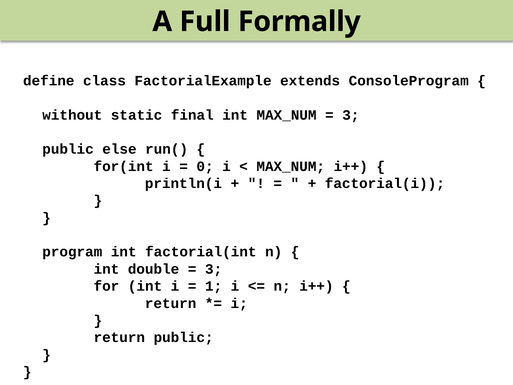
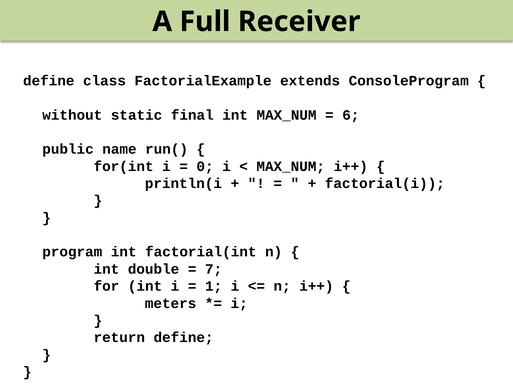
Formally: Formally -> Receiver (299, 22)
3: 3 -> 6 (351, 115)
else: else -> name (119, 149)
3: 3 -> 7 (214, 269)
return: return -> meters (171, 303)
return public: public -> define (184, 337)
